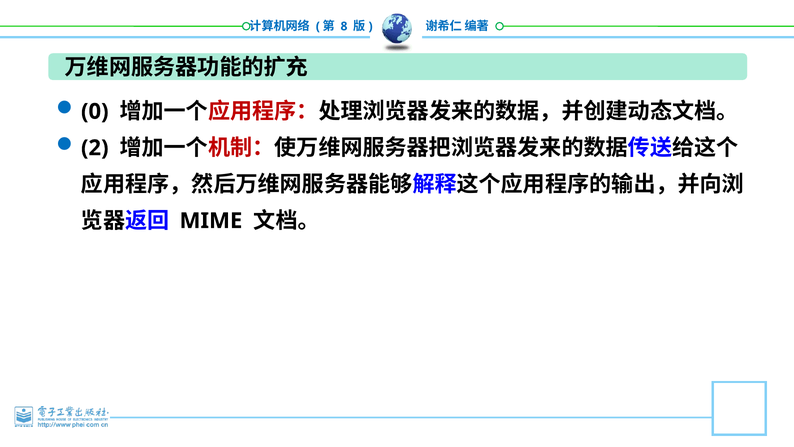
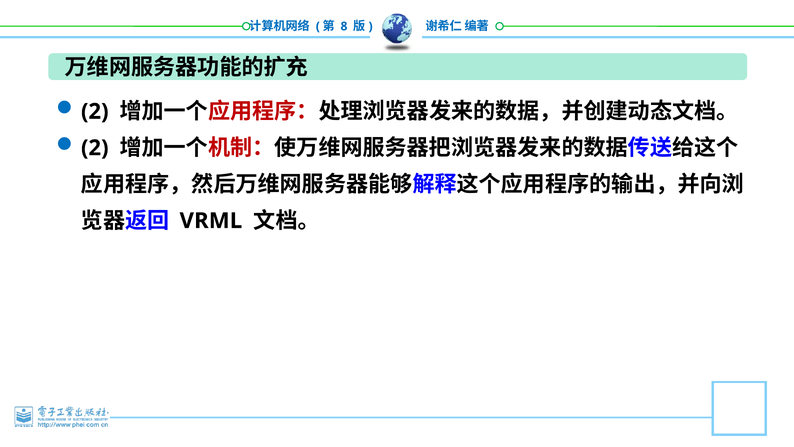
0: 0 -> 2 (95, 111)
MIME: MIME -> VRML (211, 221)
